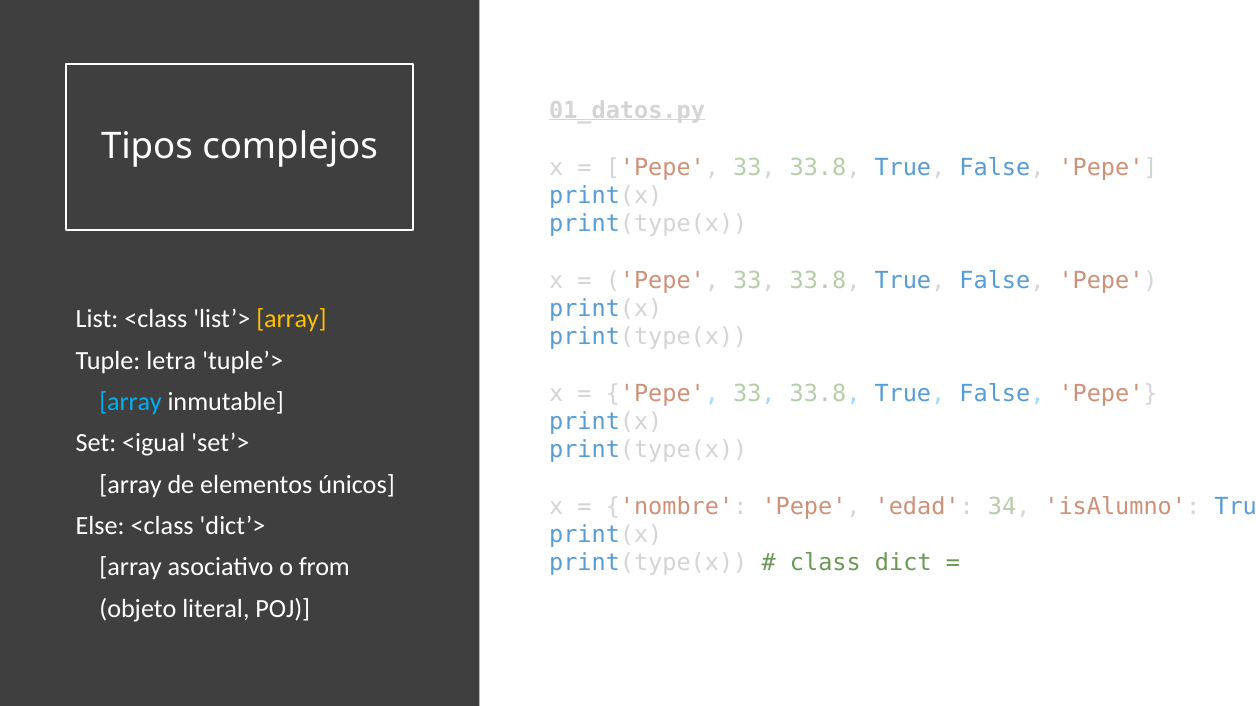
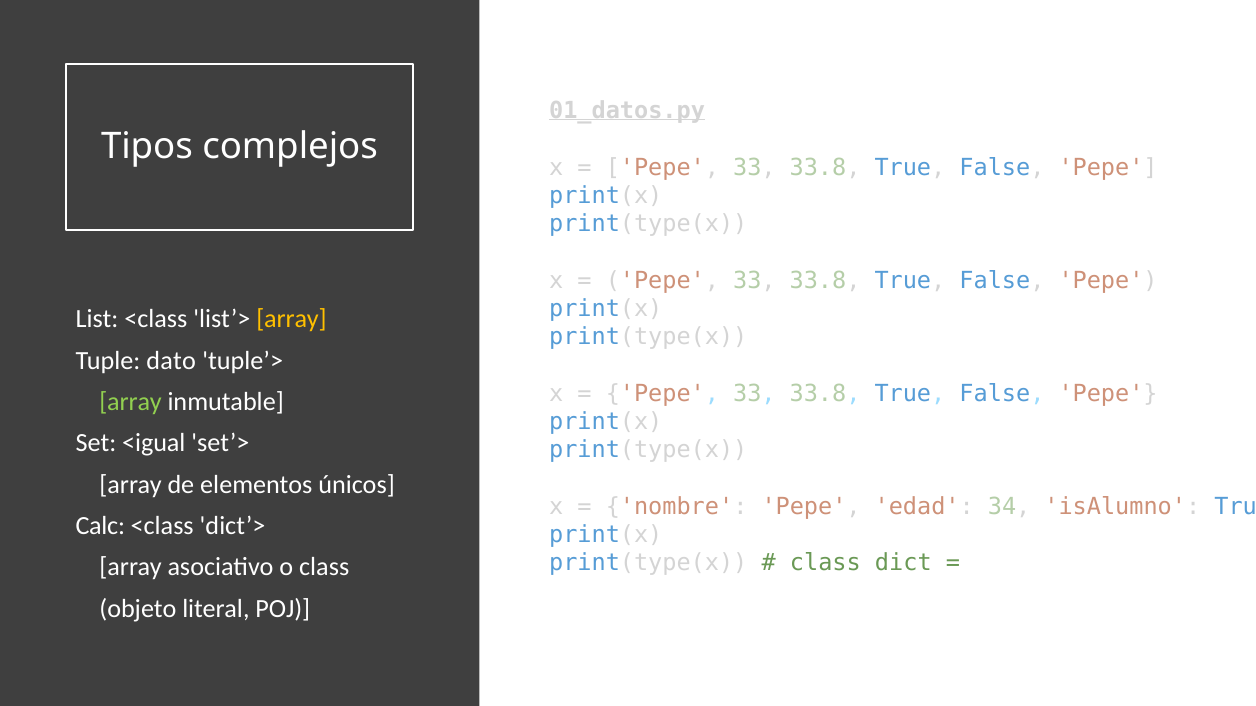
letra: letra -> dato (171, 361)
array colour: light blue -> light green (131, 402)
Else: Else -> Calc (100, 526)
o from: from -> class (324, 568)
